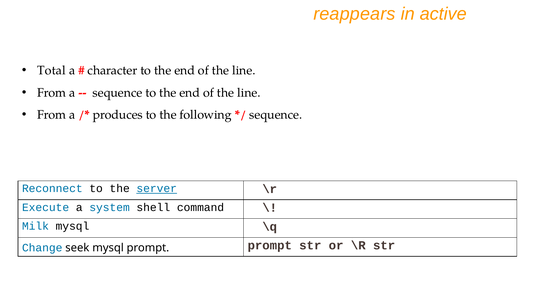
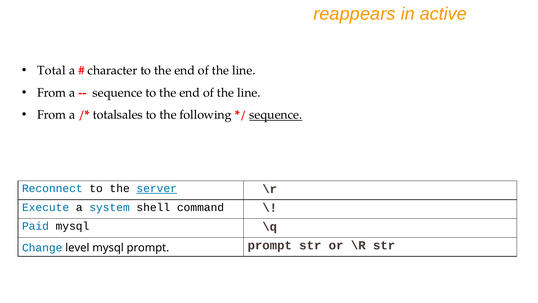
produces: produces -> totalsales (118, 115)
sequence underline: none -> present (276, 115)
Milk: Milk -> Paid (35, 226)
seek: seek -> level (77, 247)
